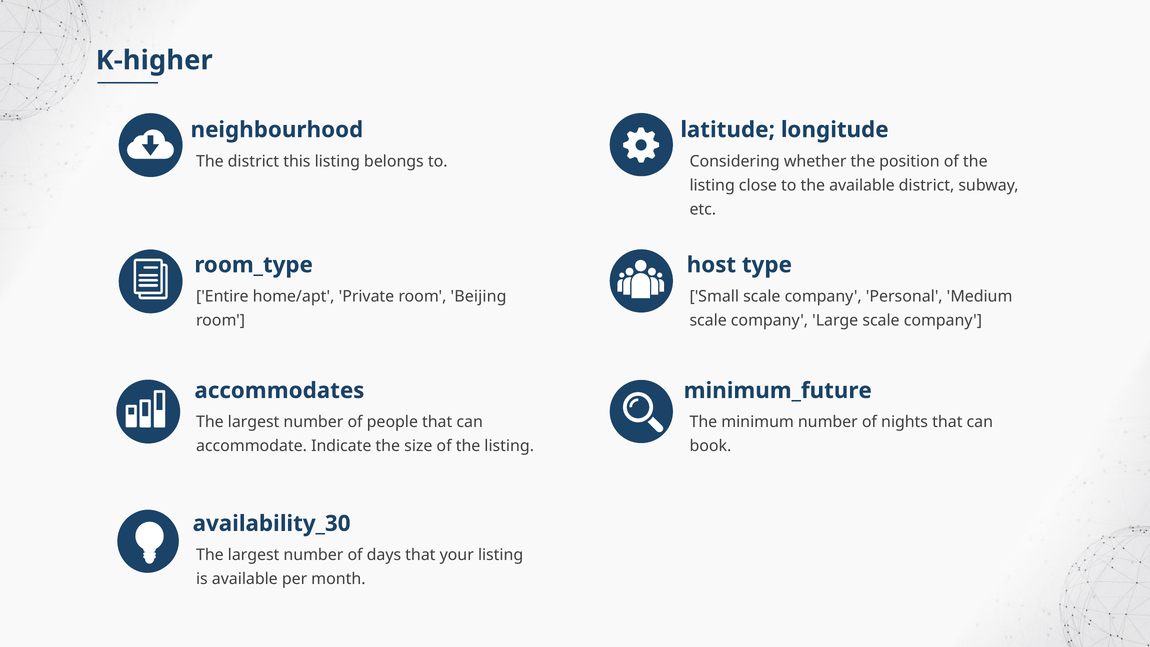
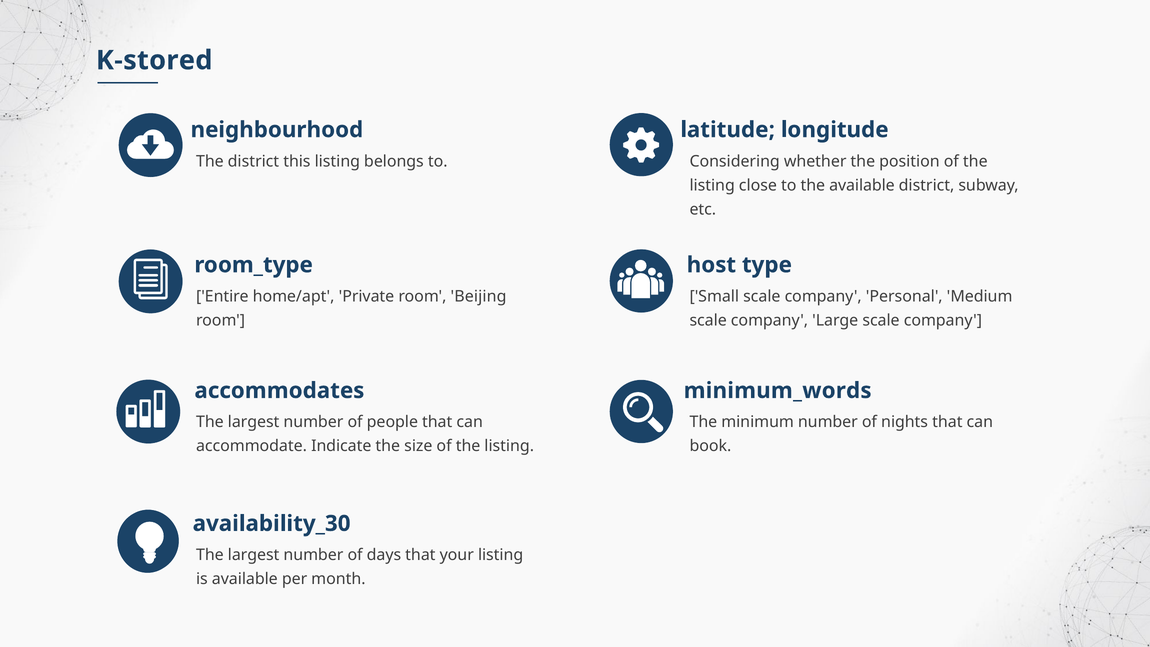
K-higher: K-higher -> K-stored (154, 60)
minimum_future: minimum_future -> minimum_words (778, 391)
